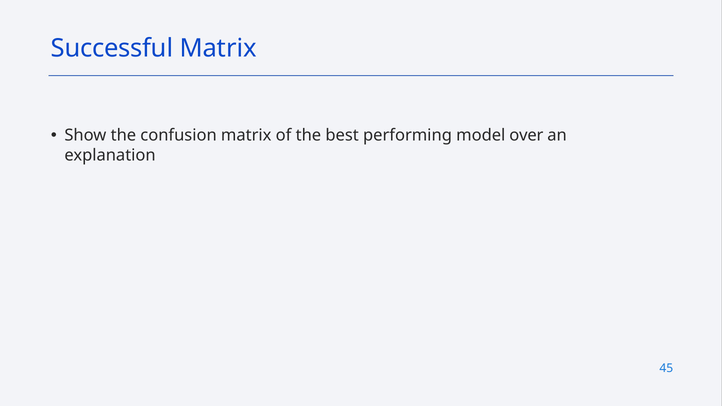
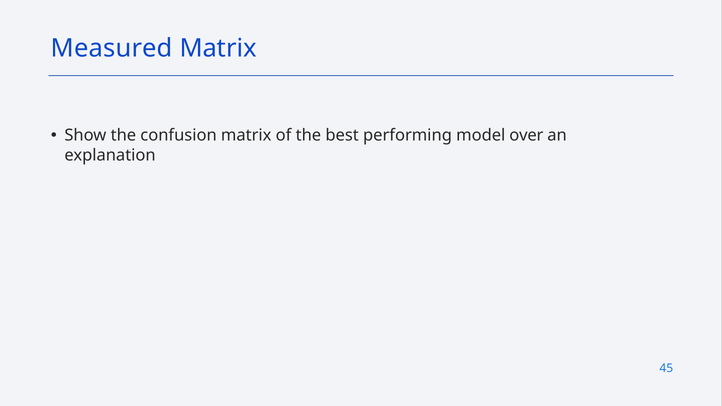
Successful: Successful -> Measured (112, 48)
